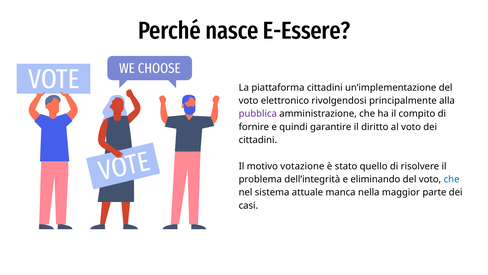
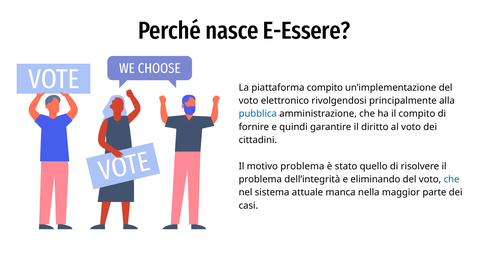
piattaforma cittadini: cittadini -> compito (325, 87)
pubblica colour: purple -> blue (258, 114)
motivo votazione: votazione -> problema (302, 166)
